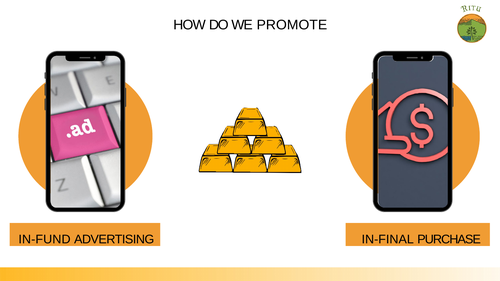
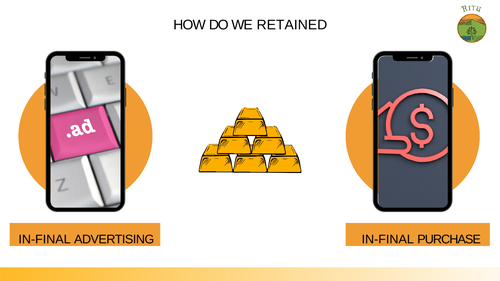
PROMOTE: PROMOTE -> RETAINED (292, 25)
IN-FUND: IN-FUND -> IN-FINAL (45, 240)
